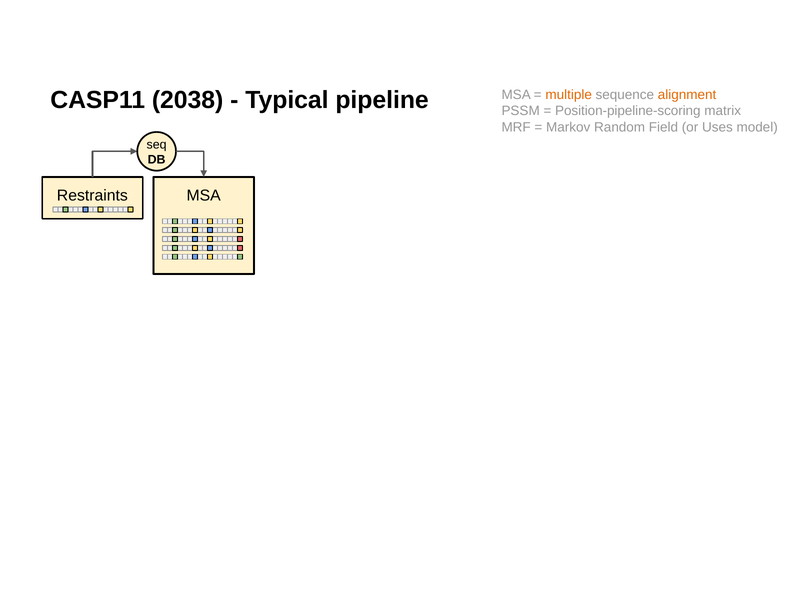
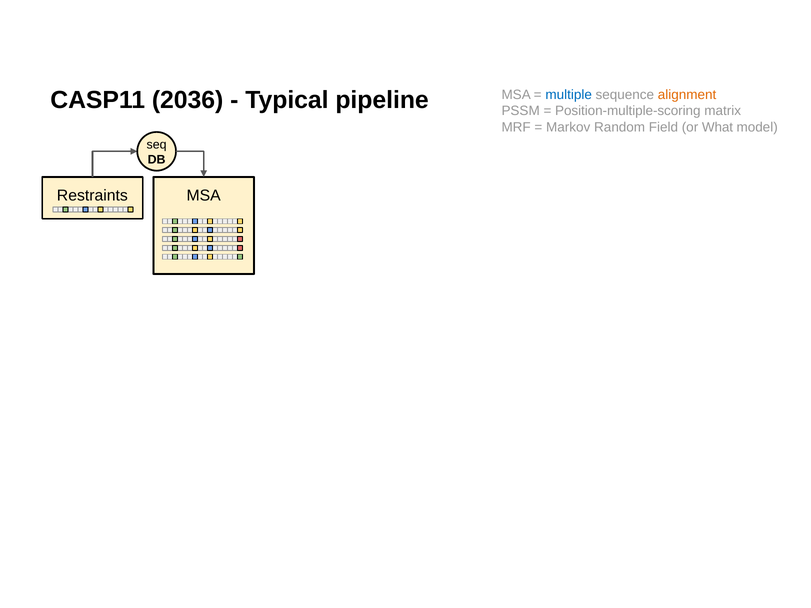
2038: 2038 -> 2036 (188, 100)
multiple colour: orange -> blue (569, 95)
Position-pipeline-scoring: Position-pipeline-scoring -> Position-multiple-scoring (628, 111)
Uses: Uses -> What (717, 127)
